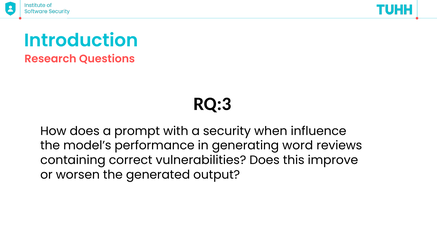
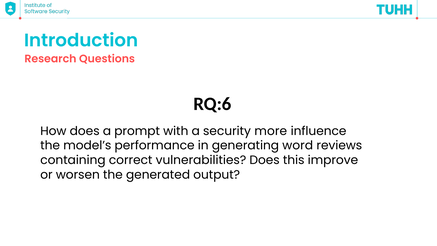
RQ:3: RQ:3 -> RQ:6 (212, 104)
when: when -> more (271, 131)
